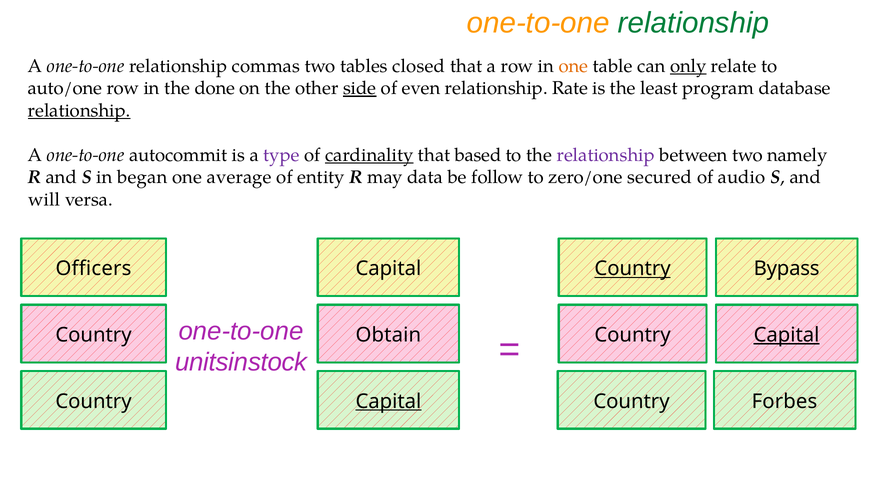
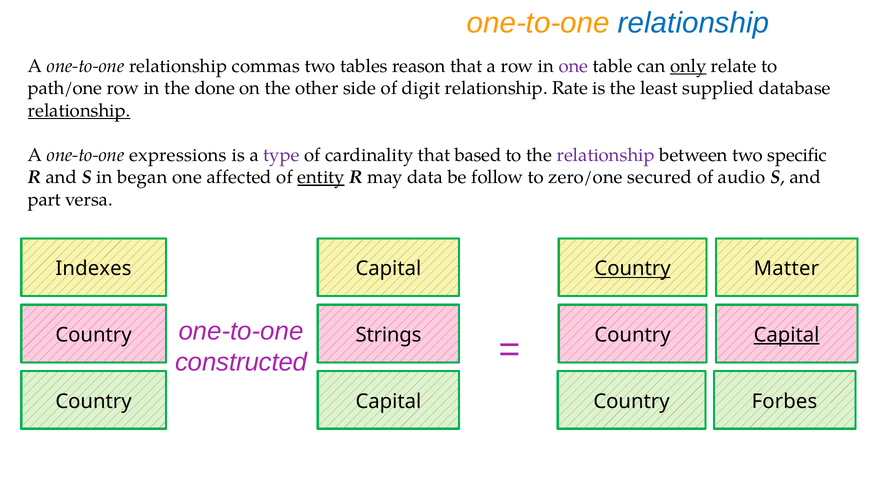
relationship colour: green -> blue (694, 23)
closed: closed -> reason (419, 66)
one colour: orange -> purple (573, 66)
auto/one: auto/one -> path/one (65, 88)
side underline: present -> none (360, 88)
even: even -> digit (421, 88)
program: program -> supplied (718, 88)
autocommit: autocommit -> expressions (178, 155)
cardinality underline: present -> none (369, 155)
namely: namely -> specific (797, 155)
average: average -> affected (239, 177)
entity underline: none -> present (321, 177)
will: will -> part (44, 199)
Officers: Officers -> Indexes (93, 269)
Bypass: Bypass -> Matter (786, 269)
Obtain: Obtain -> Strings (388, 335)
unitsinstock: unitsinstock -> constructed (241, 362)
Capital underline: present -> none (388, 401)
